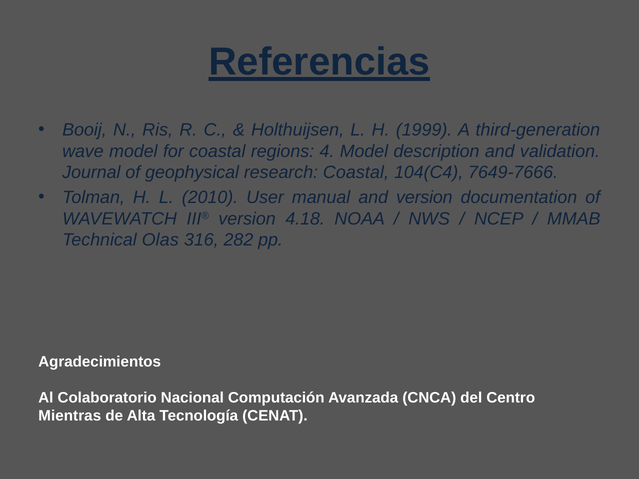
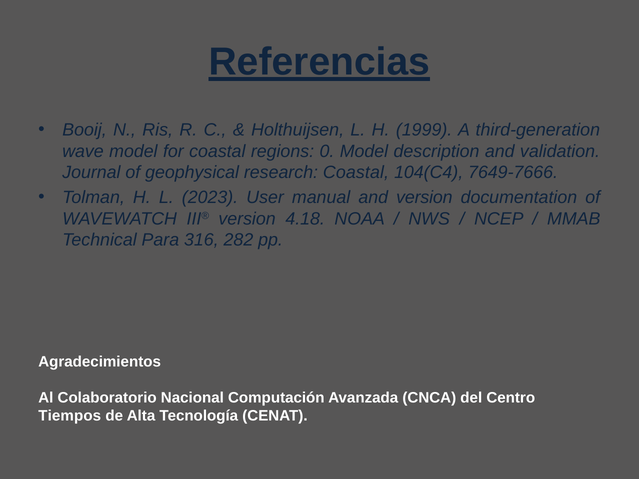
4: 4 -> 0 (327, 151)
2010: 2010 -> 2023 (210, 197)
Olas: Olas -> Para (160, 240)
Mientras: Mientras -> Tiempos (70, 416)
